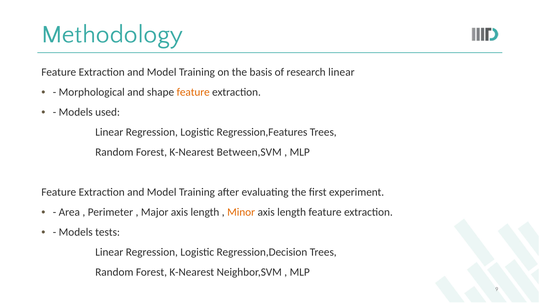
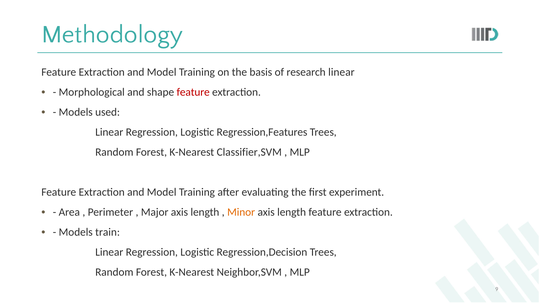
feature colour: orange -> red (193, 92)
Between,SVM: Between,SVM -> Classifier,SVM (249, 152)
tests: tests -> train (108, 232)
